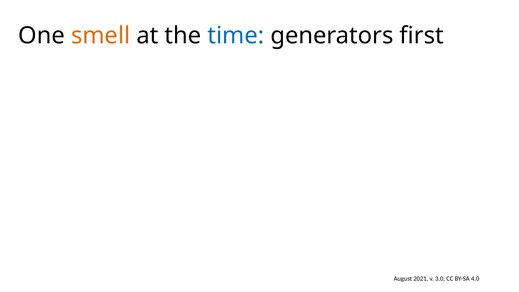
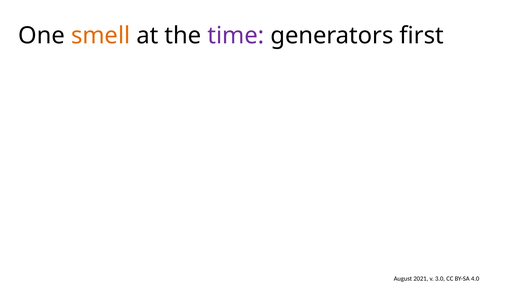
time colour: blue -> purple (236, 36)
